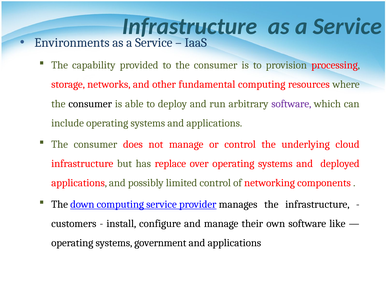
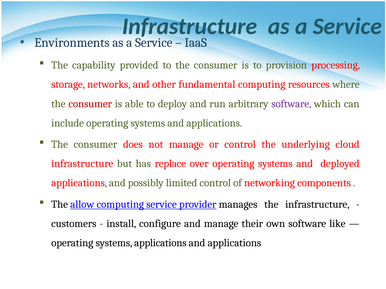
consumer colour: black -> red (90, 104)
down: down -> allow (82, 205)
systems government: government -> applications (160, 243)
